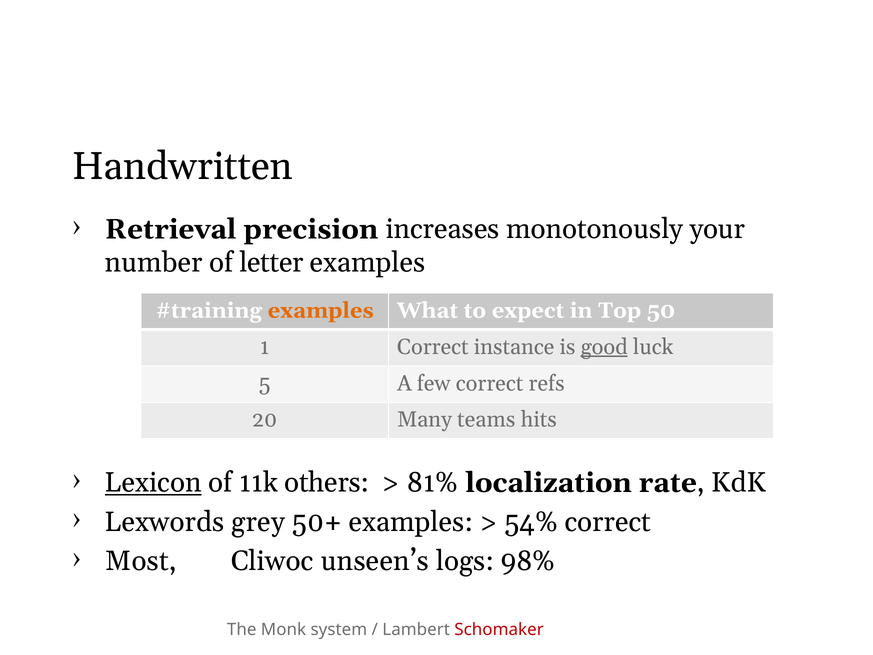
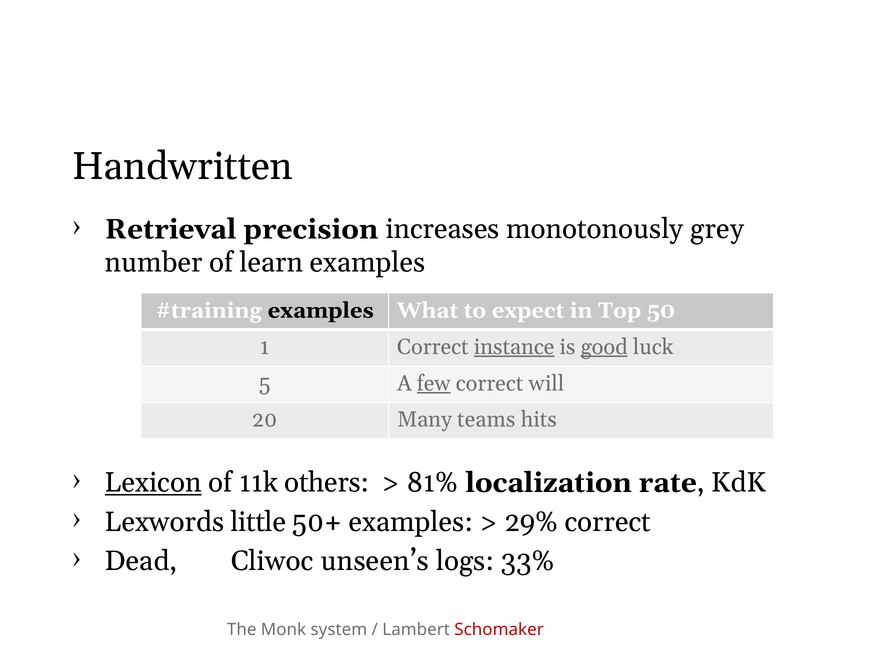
your: your -> grey (717, 229)
letter: letter -> learn (272, 263)
examples colour: orange -> black (321, 310)
instance underline: none -> present (514, 347)
few underline: none -> present (434, 383)
refs: refs -> will (547, 383)
grey: grey -> little (258, 522)
54%: 54% -> 29% (531, 522)
Most: Most -> Dead (141, 561)
98%: 98% -> 33% (528, 561)
